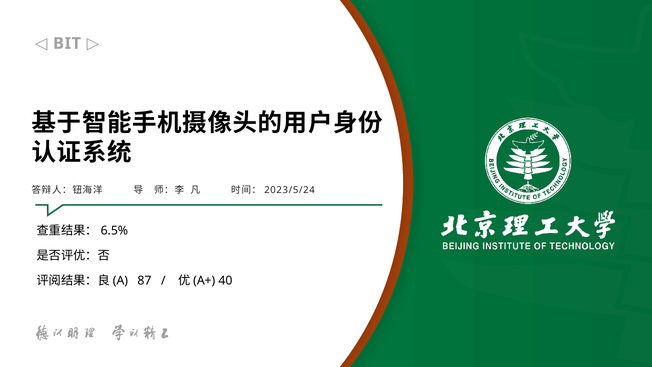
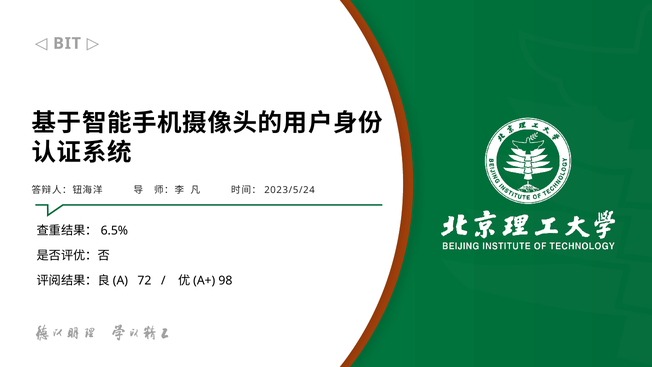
87: 87 -> 72 (144, 281)
40: 40 -> 98 (225, 281)
